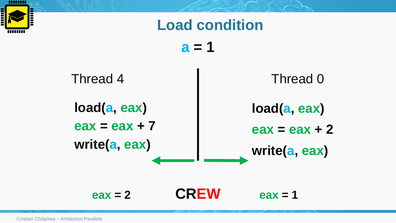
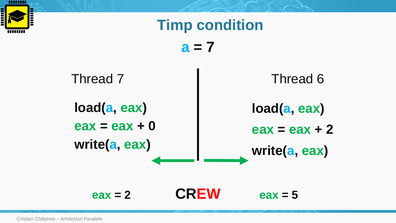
Load: Load -> Timp (175, 25)
1: 1 -> 7 (210, 47)
Thread 4: 4 -> 7 (121, 79)
0: 0 -> 6 (321, 79)
7: 7 -> 0 (152, 126)
1: 1 -> 5 (295, 195)
